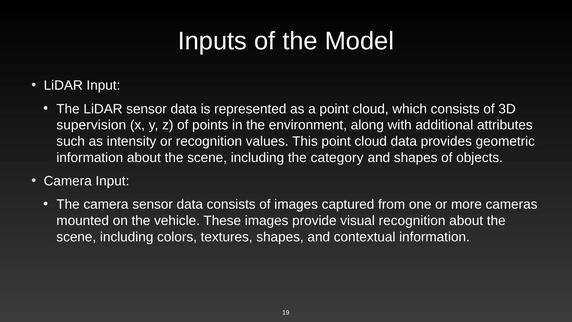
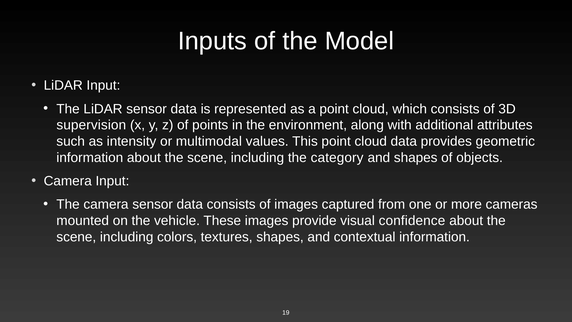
or recognition: recognition -> multimodal (209, 141)
visual recognition: recognition -> confidence (412, 221)
